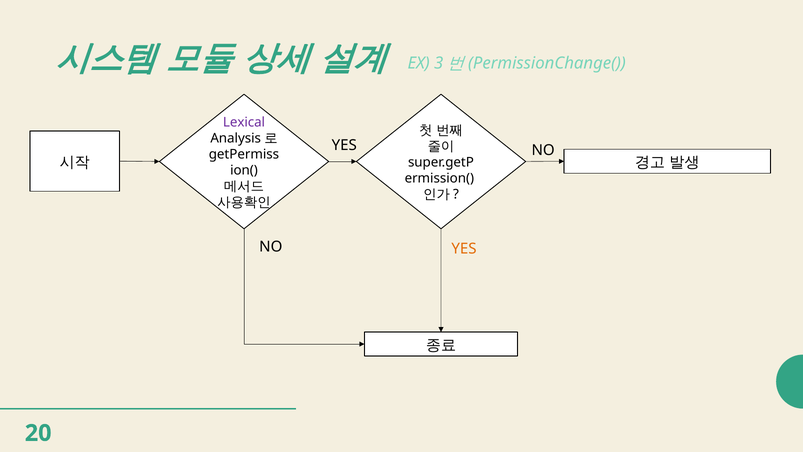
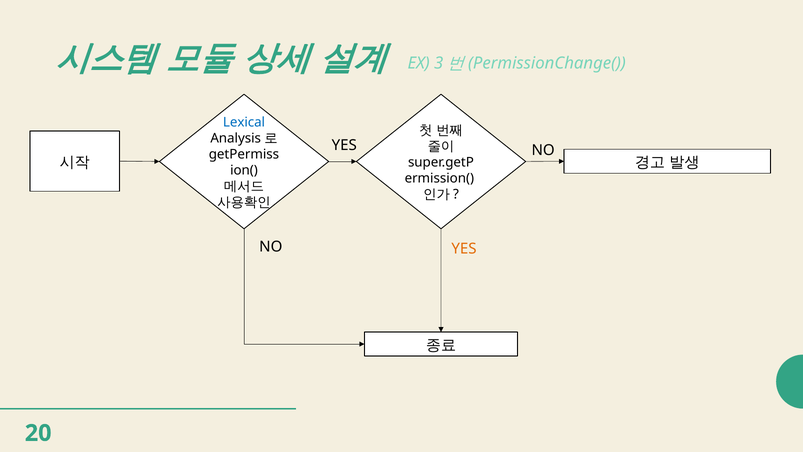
Lexical colour: purple -> blue (244, 122)
